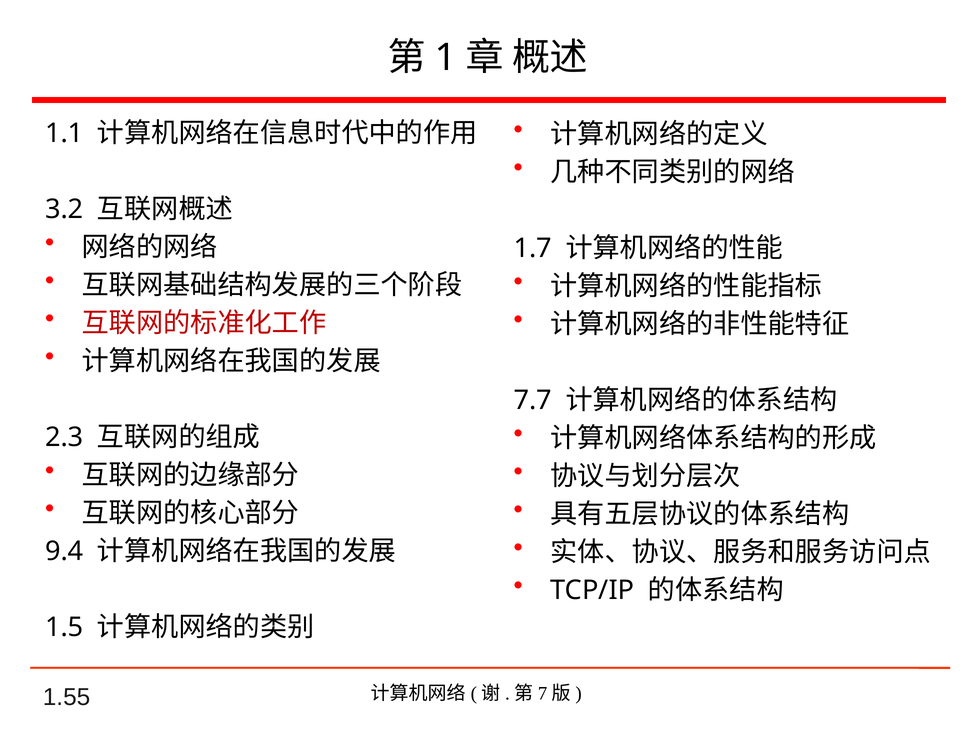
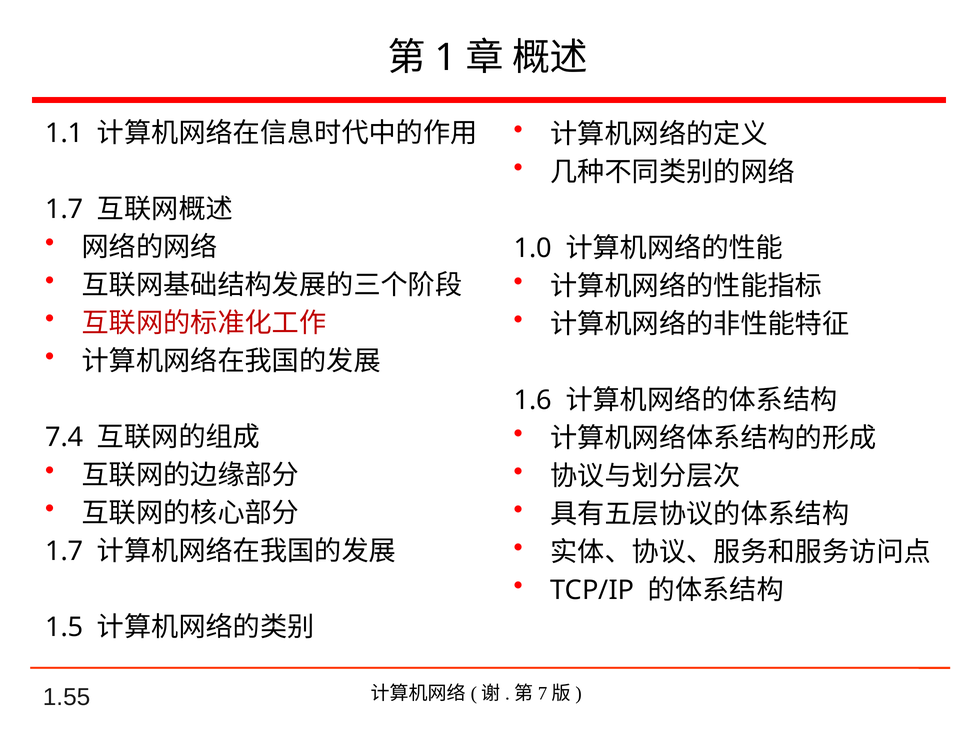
3.2: 3.2 -> 1.7 (64, 209)
1.7: 1.7 -> 1.0 (533, 248)
7.7: 7.7 -> 1.6 (533, 400)
2.3: 2.3 -> 7.4 (64, 437)
9.4: 9.4 -> 1.7 (64, 551)
